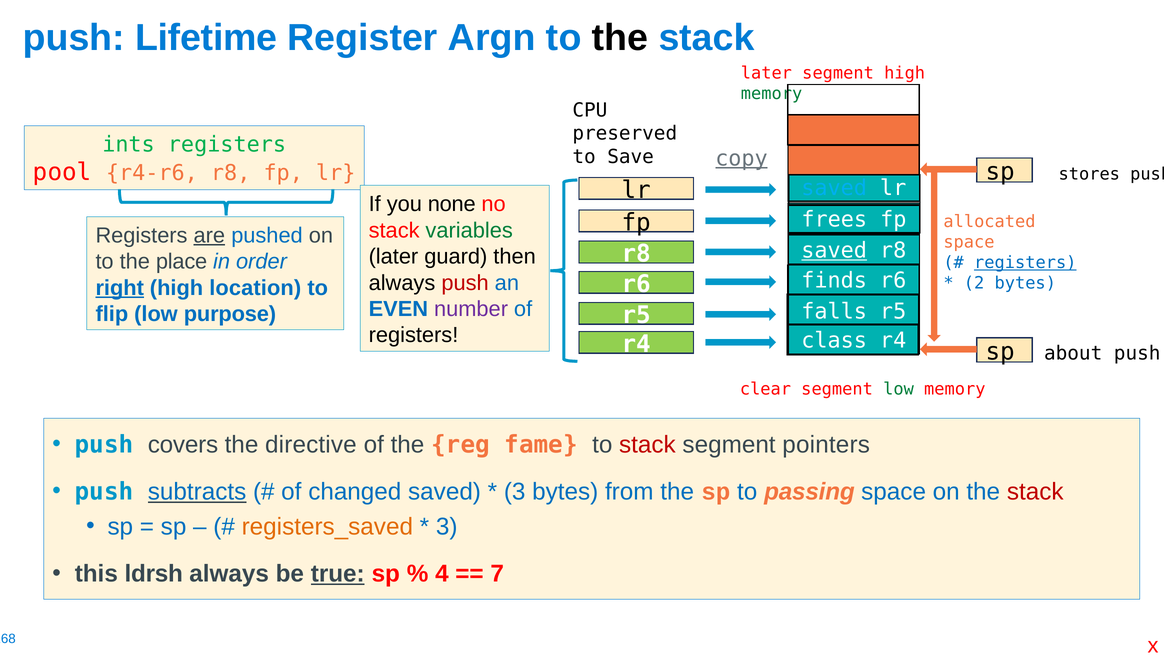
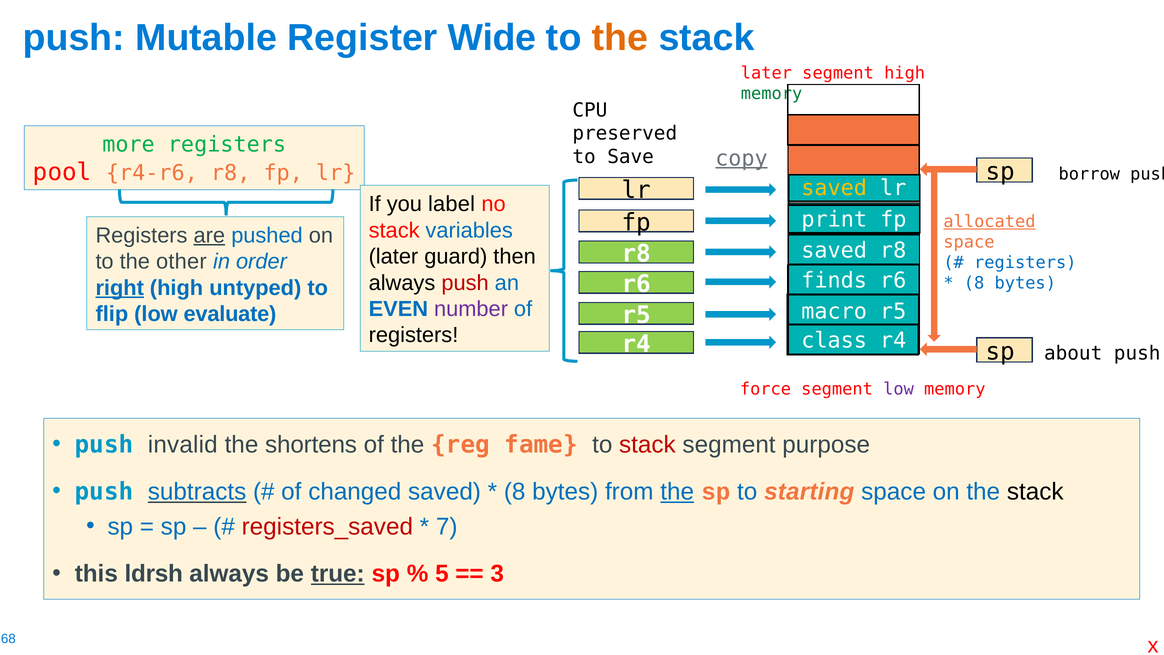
Lifetime: Lifetime -> Mutable (206, 38)
Argn: Argn -> Wide (492, 38)
the colour: black -> orange (620, 38)
ints: ints -> more (129, 145)
stores: stores -> borrow (1089, 174)
saved colour: light blue -> yellow (834, 188)
none: none -> label (452, 204)
frees: frees -> print (834, 219)
allocated underline: none -> present (989, 222)
variables colour: green -> blue (469, 230)
saved underline: present -> none (834, 251)
place: place -> other (181, 262)
registers underline: present -> none (1025, 263)
2: 2 -> 8 (974, 283)
location: location -> untyped (255, 288)
falls: falls -> macro (834, 311)
purpose: purpose -> evaluate (230, 314)
clear: clear -> force (765, 389)
low colour: green -> purple (899, 389)
covers: covers -> invalid (183, 444)
directive: directive -> shortens (311, 444)
pointers: pointers -> purpose (826, 444)
3: 3 -> 8 (515, 491)
the underline: none -> present (677, 491)
passing: passing -> starting (809, 491)
stack colour: red -> black (1035, 491)
registers_saved colour: orange -> red (327, 527)
3: 3 -> 7 (447, 527)
4: 4 -> 5 (442, 574)
7: 7 -> 3 (497, 574)
